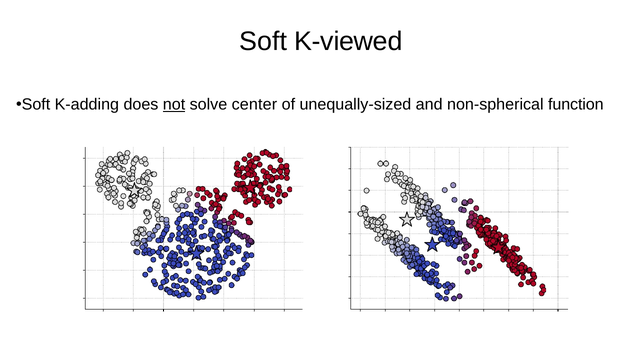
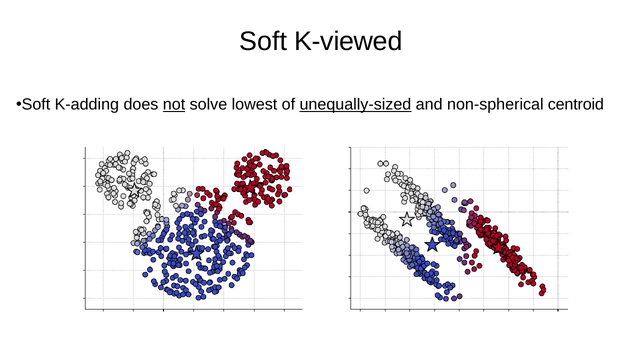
center: center -> lowest (254, 105)
unequally-sized underline: none -> present (355, 105)
function: function -> centroid (576, 105)
